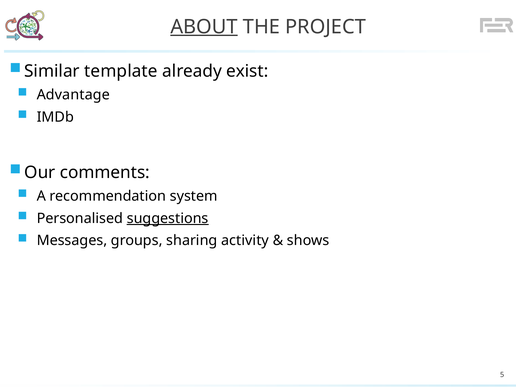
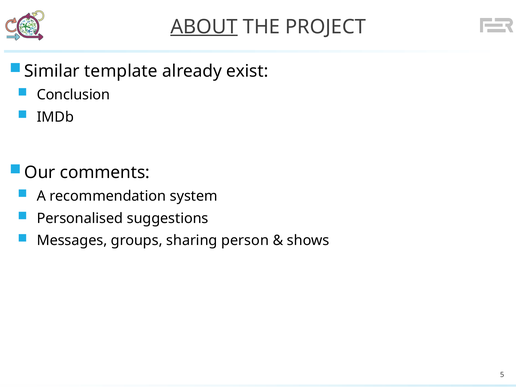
Advantage: Advantage -> Conclusion (73, 95)
suggestions underline: present -> none (168, 218)
activity: activity -> person (245, 241)
